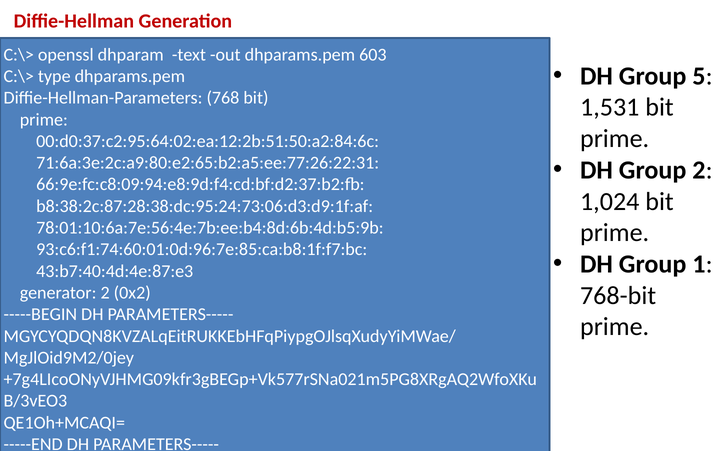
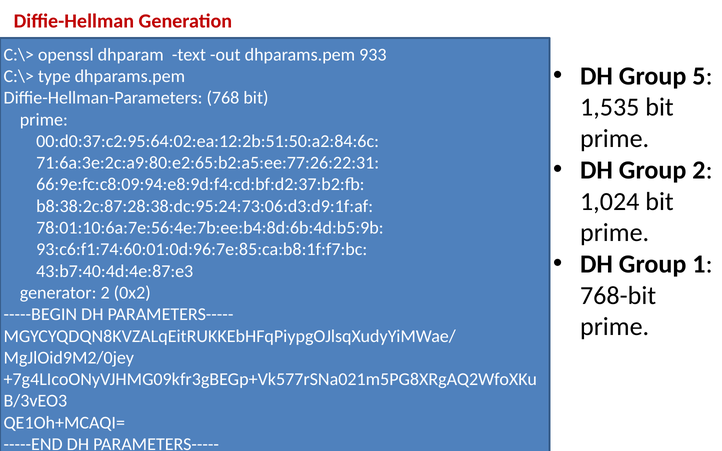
603: 603 -> 933 (373, 55)
1,531: 1,531 -> 1,535 (610, 107)
